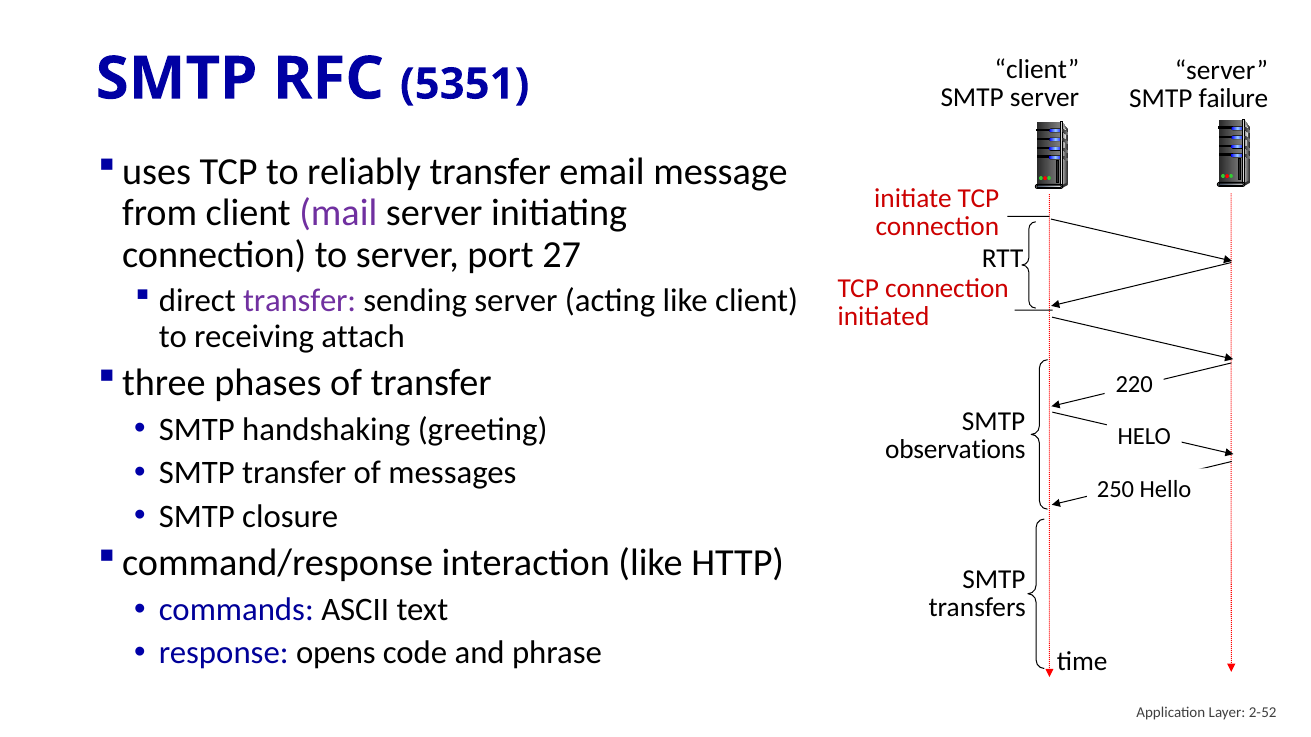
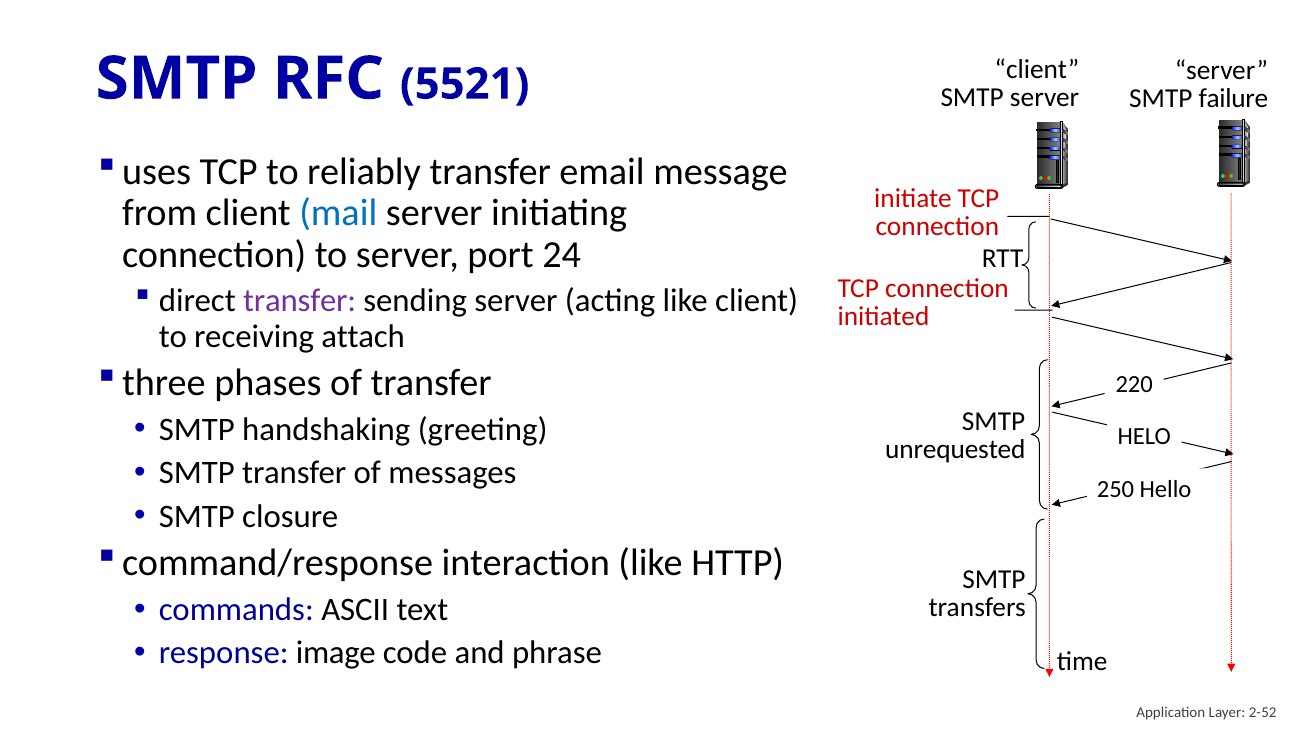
5351: 5351 -> 5521 (465, 84)
mail colour: purple -> blue (338, 213)
27: 27 -> 24 (562, 255)
observations: observations -> unrequested (955, 450)
opens: opens -> image (336, 653)
